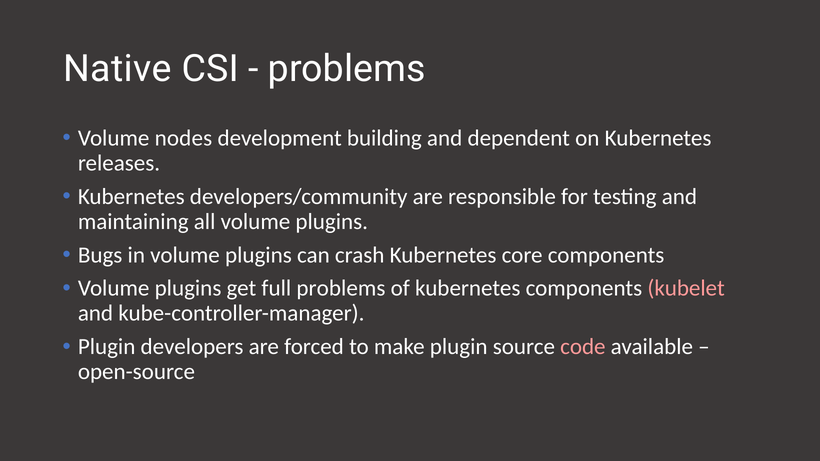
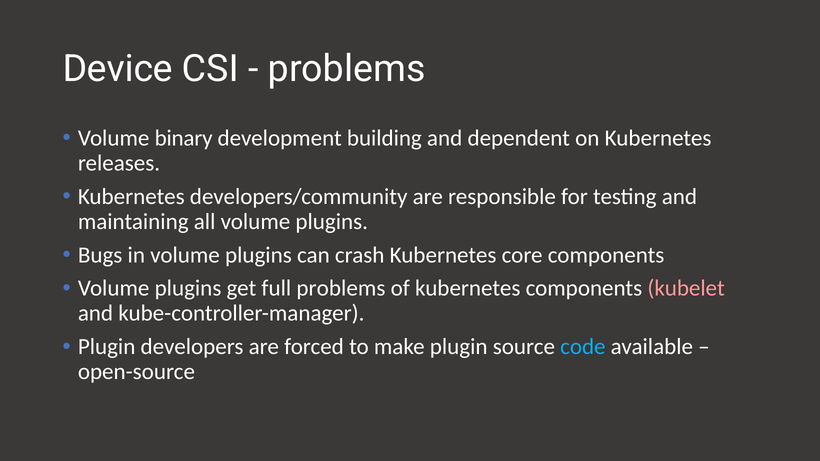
Native: Native -> Device (118, 69)
nodes: nodes -> binary (184, 138)
code colour: pink -> light blue (583, 347)
